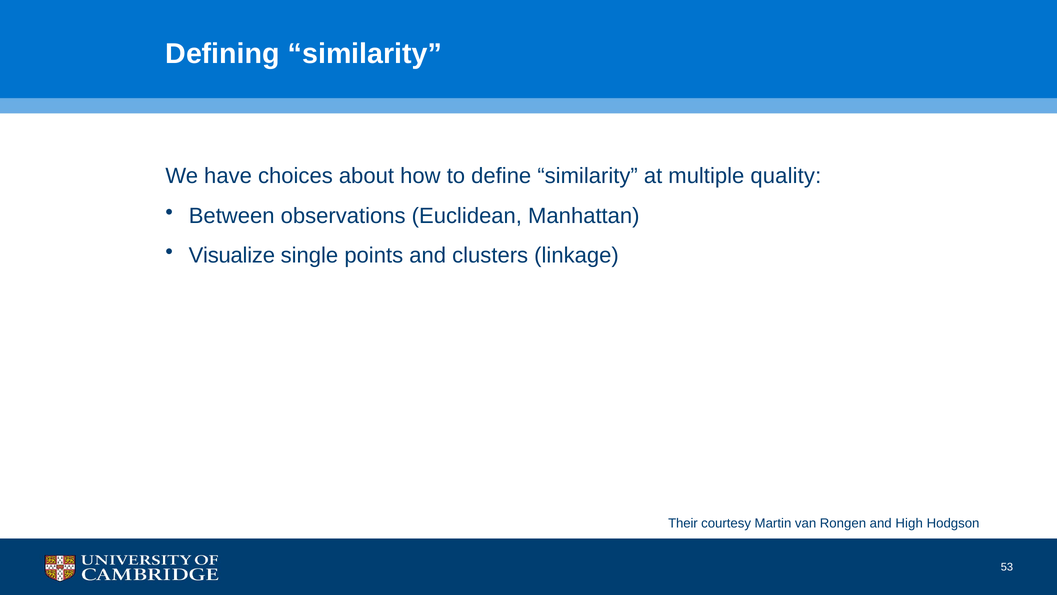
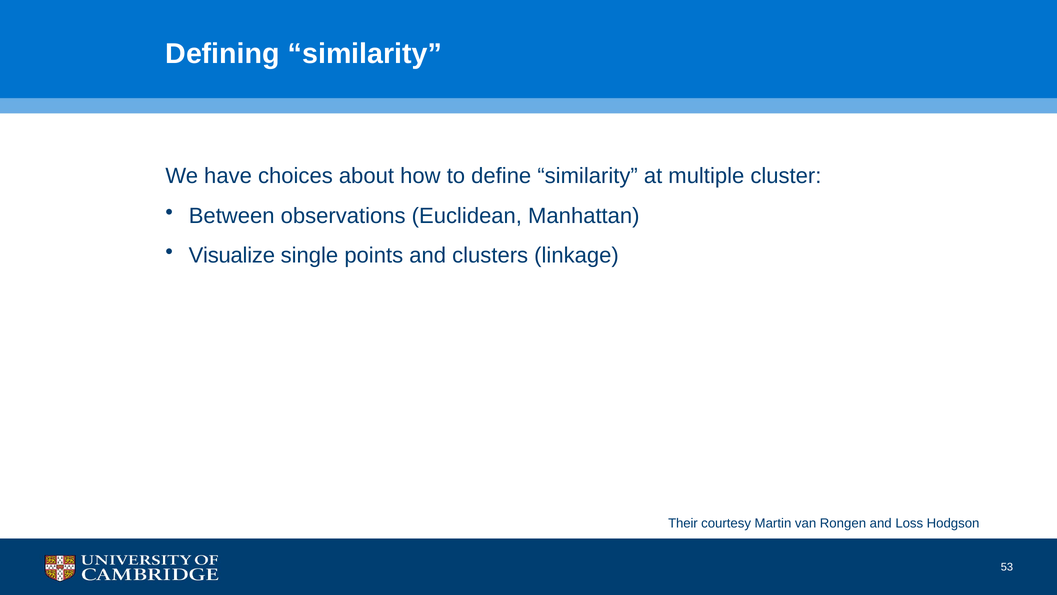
quality: quality -> cluster (786, 176)
High: High -> Loss (909, 523)
